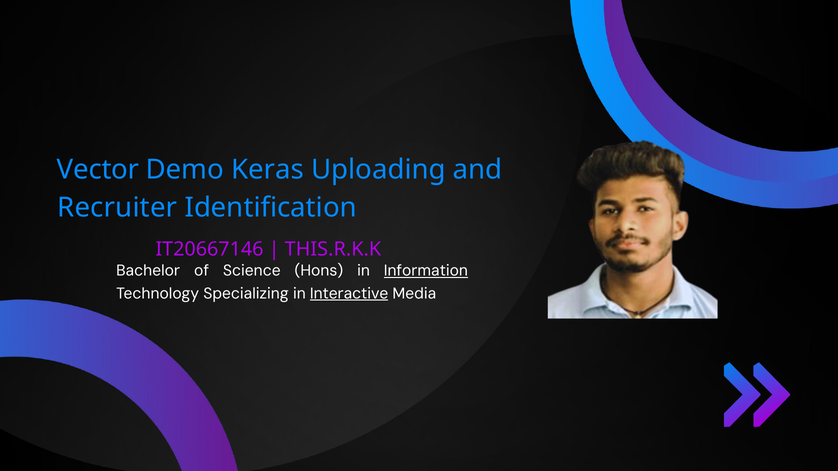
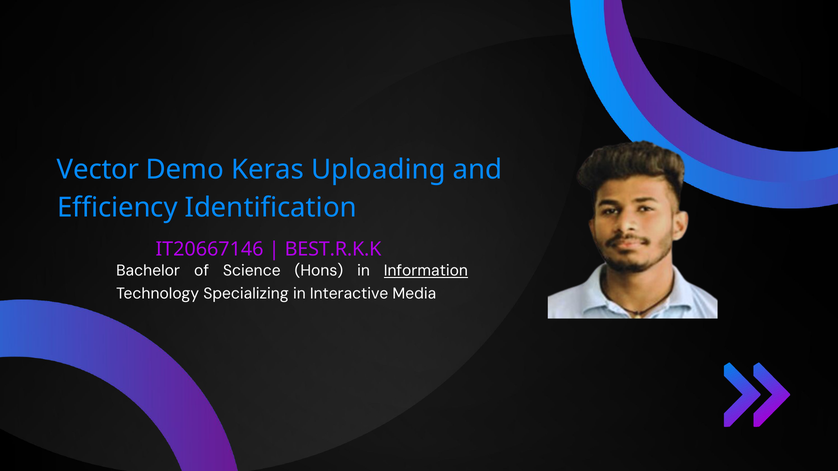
Recruiter: Recruiter -> Efficiency (117, 208)
THIS.R.K.K: THIS.R.K.K -> BEST.R.K.K (333, 250)
Interactive underline: present -> none (349, 294)
